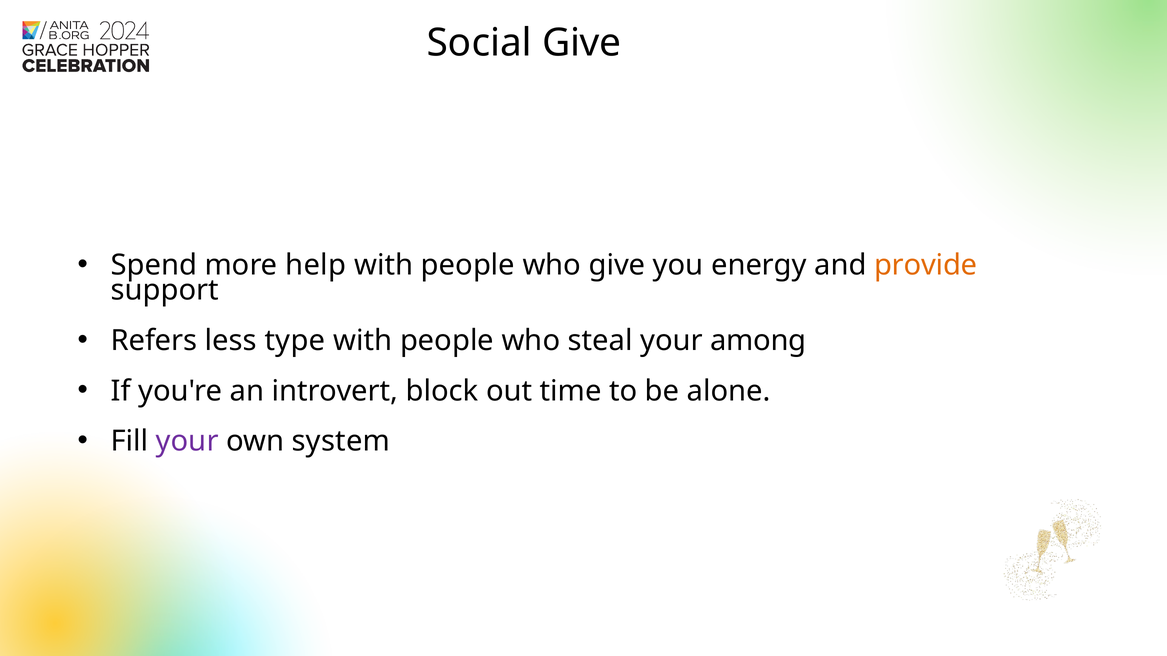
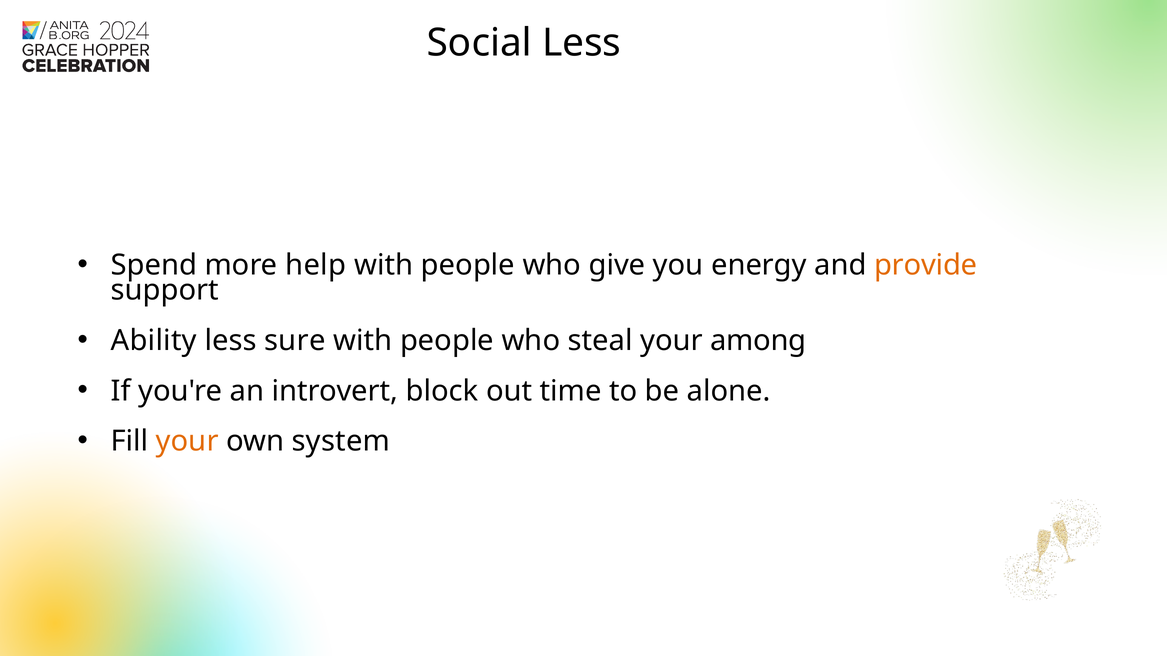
Social Give: Give -> Less (582, 43)
Refers: Refers -> Ability (154, 341)
type: type -> sure (295, 341)
your colour: purple -> orange (187, 441)
